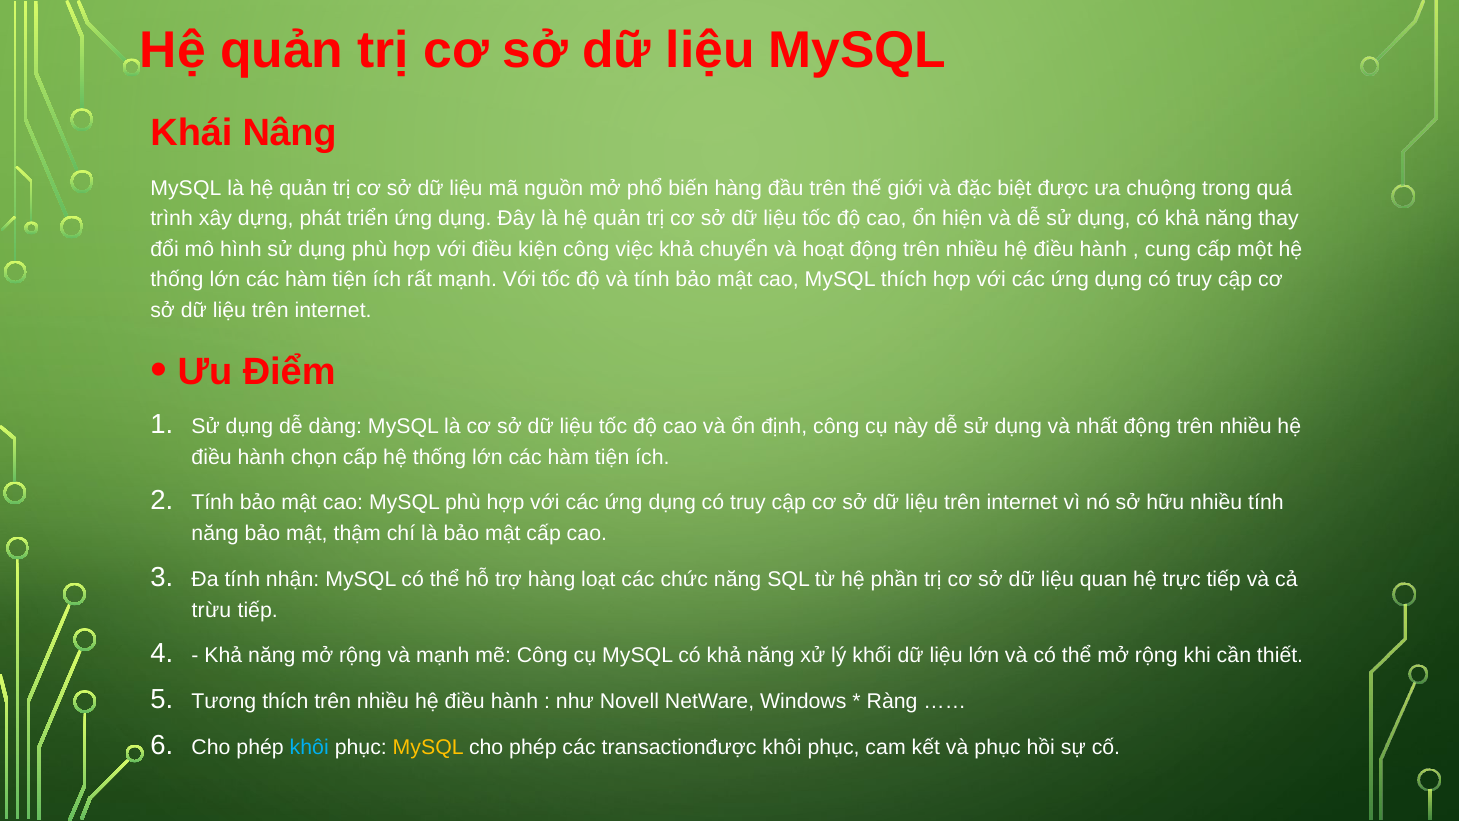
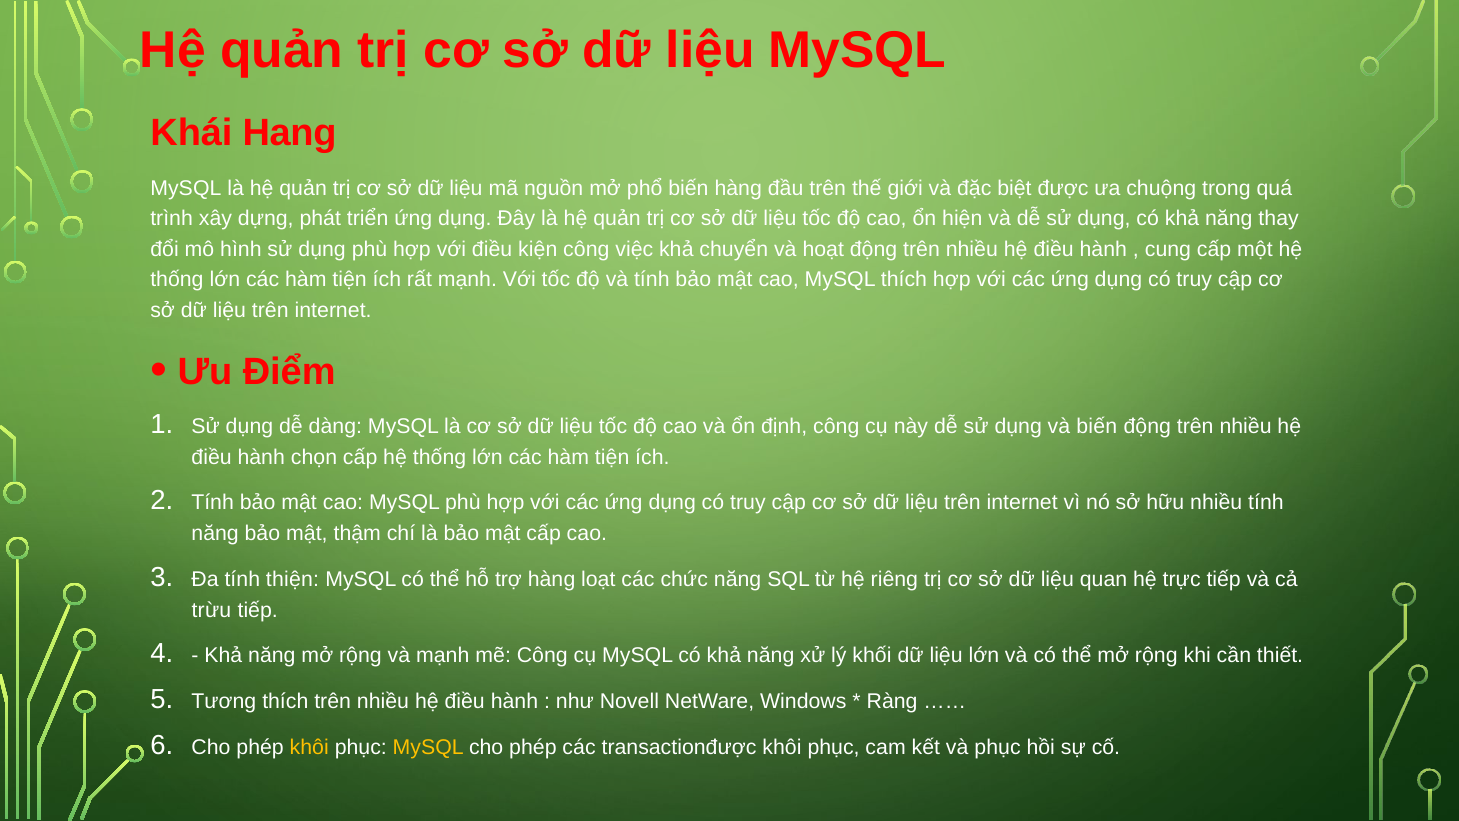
Nâng: Nâng -> Hang (290, 133)
và nhất: nhất -> biến (1097, 426)
nhận: nhận -> thiện (293, 579)
phần: phần -> riêng (894, 579)
khôi colour: light blue -> yellow (309, 747)
